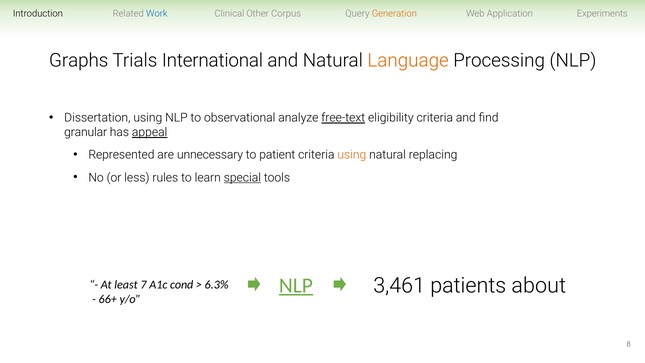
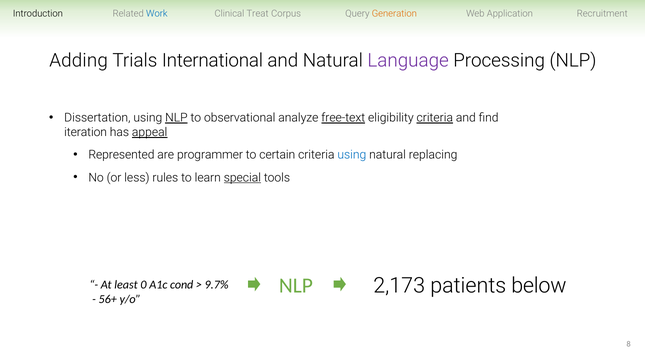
Other: Other -> Treat (258, 14)
Experiments: Experiments -> Recruitment (602, 14)
Graphs: Graphs -> Adding (79, 61)
Language colour: orange -> purple (408, 61)
NLP underline: none -> present (176, 118)
criteria underline: none -> present (435, 118)
granular: granular -> iteration (86, 132)
unnecessary: unnecessary -> programmer (210, 155)
patient: patient -> certain (277, 155)
using colour: orange -> blue (352, 155)
NLP underline: present -> none (296, 285)
3,461: 3,461 -> 2,173 (399, 285)
about: about -> below (539, 285)
7: 7 -> 0 (143, 285)
6.3%: 6.3% -> 9.7% (217, 285)
66+: 66+ -> 56+ (108, 299)
